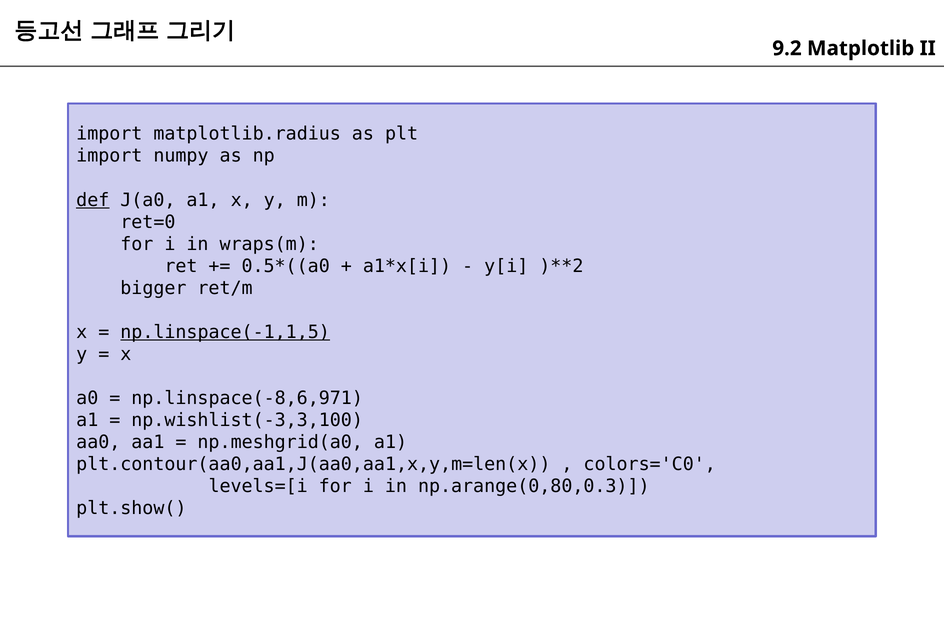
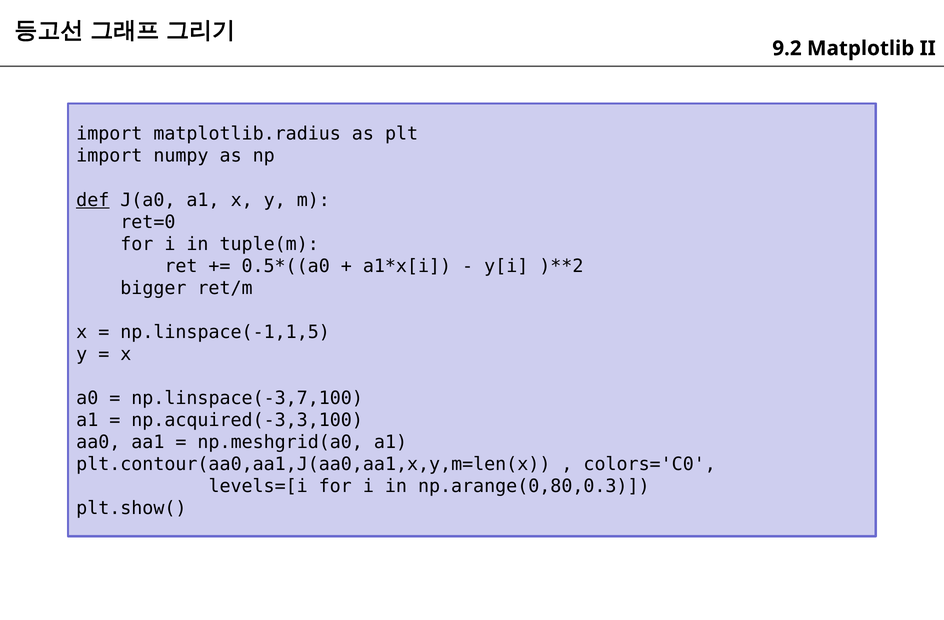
wraps(m: wraps(m -> tuple(m (269, 244)
np.linspace(-1,1,5 underline: present -> none (225, 332)
np.linspace(-8,6,971: np.linspace(-8,6,971 -> np.linspace(-3,7,100 (247, 398)
np.wishlist(-3,3,100: np.wishlist(-3,3,100 -> np.acquired(-3,3,100 (247, 420)
